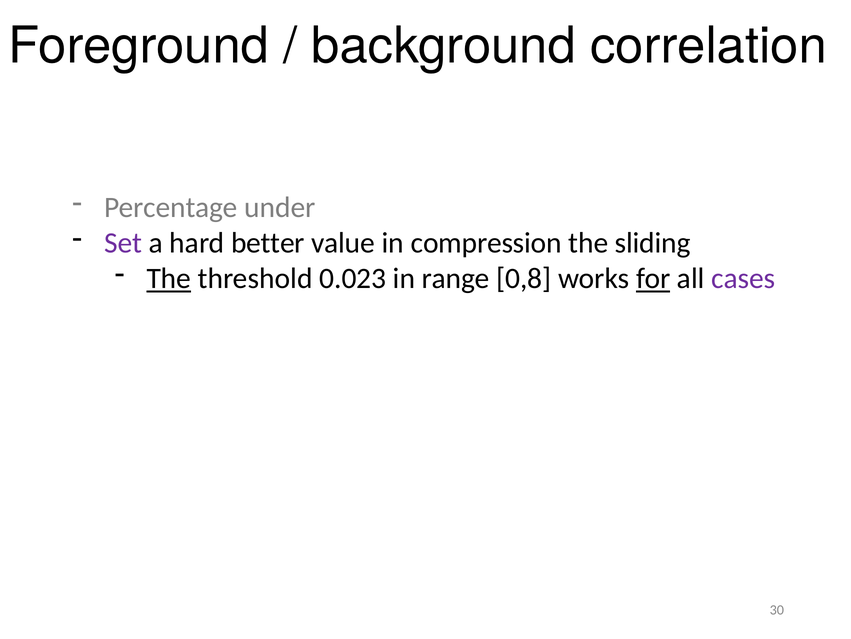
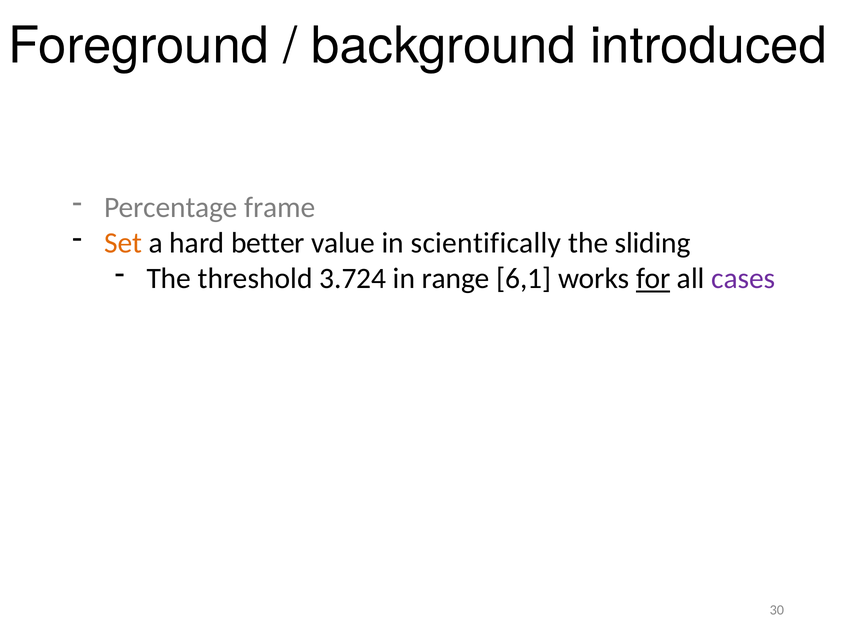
correlation: correlation -> introduced (708, 46)
under: under -> frame (280, 207)
Set colour: purple -> orange (123, 243)
compression: compression -> scientifically (486, 243)
The underline: present -> none (169, 278)
0.023: 0.023 -> 3.724 (353, 278)
0,8: 0,8 -> 6,1 (524, 278)
